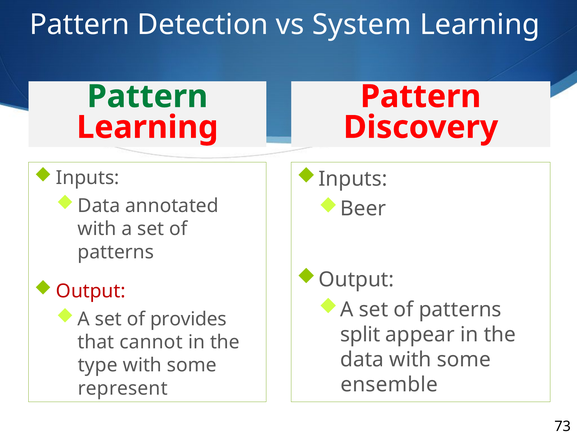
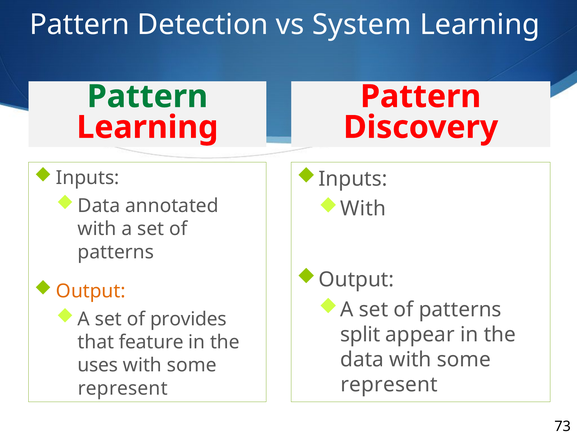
Beer: Beer -> With (363, 209)
Output colour: red -> orange (91, 291)
cannot: cannot -> feature (151, 342)
type: type -> uses (98, 365)
ensemble: ensemble -> represent (389, 384)
